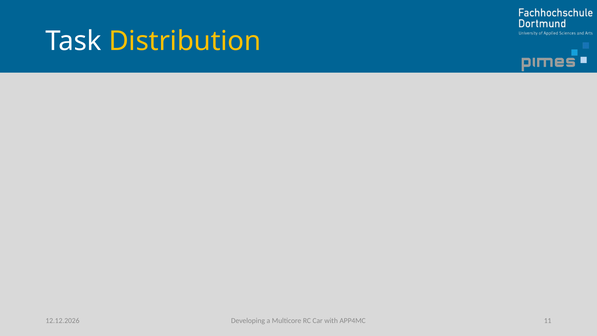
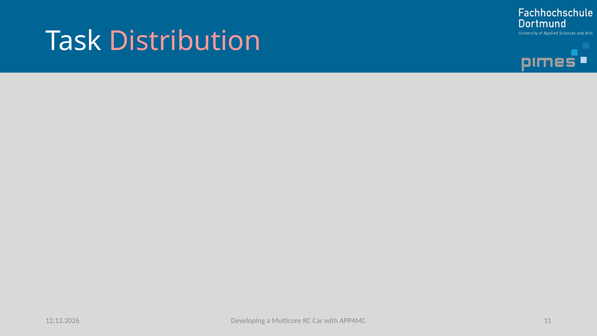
Distribution colour: yellow -> pink (185, 41)
